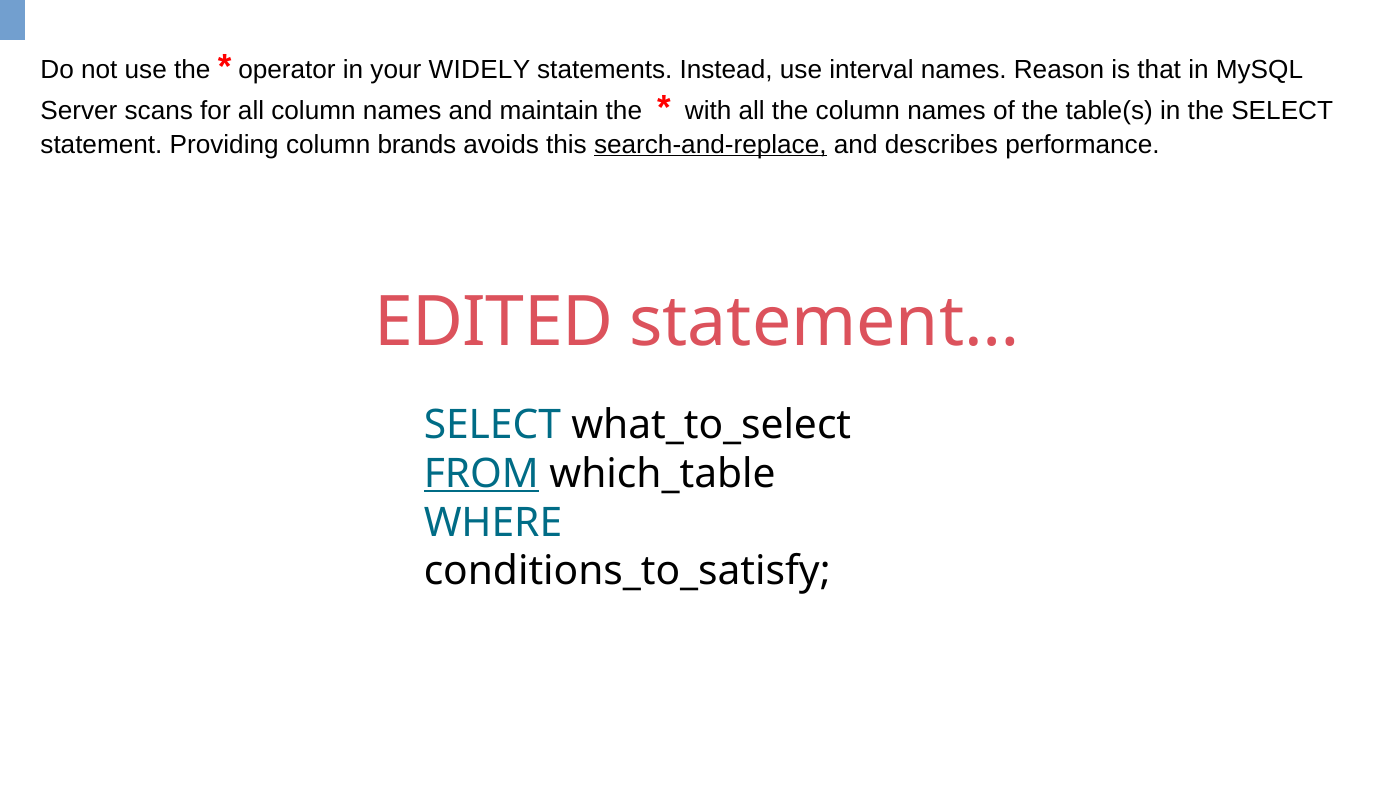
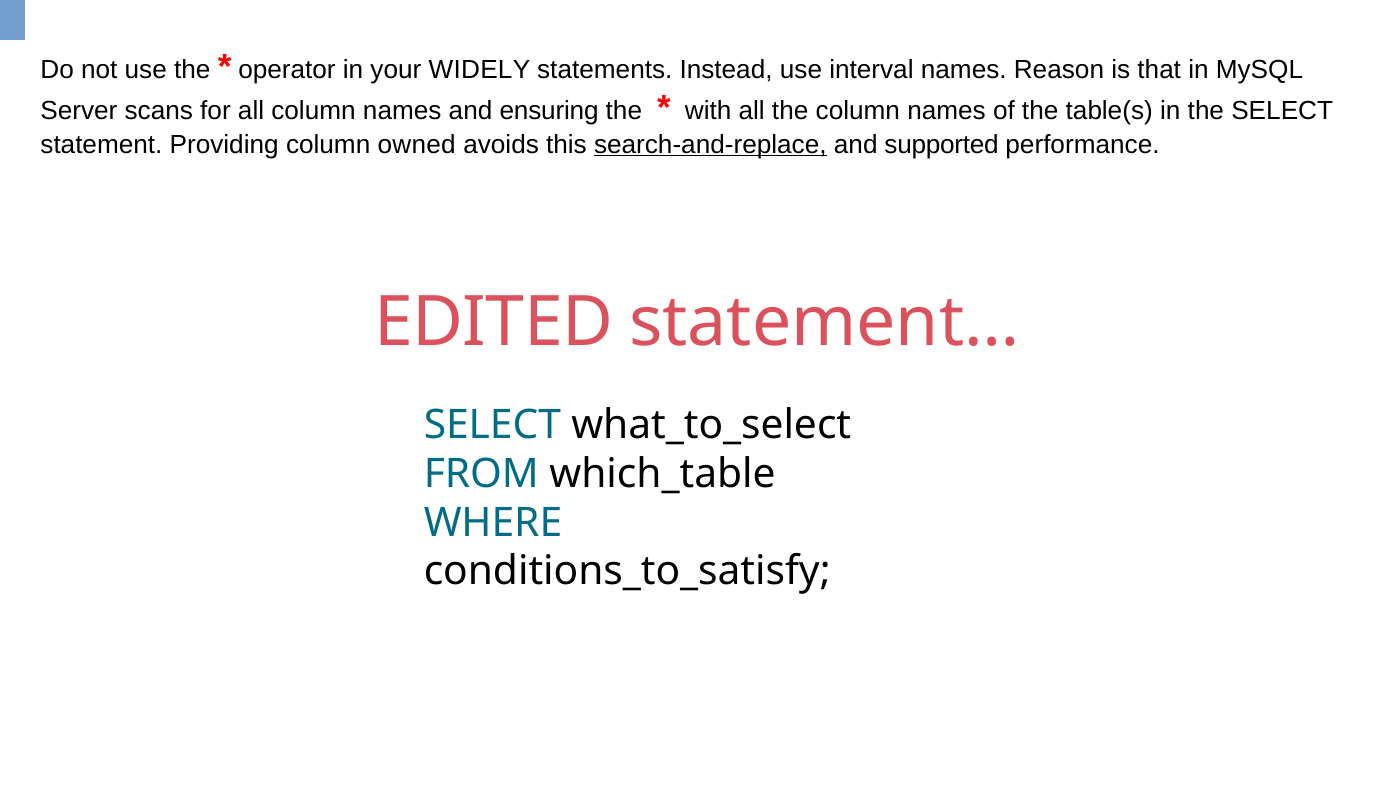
maintain: maintain -> ensuring (549, 111)
brands: brands -> owned (417, 144)
describes: describes -> supported (942, 144)
FROM underline: present -> none (481, 474)
